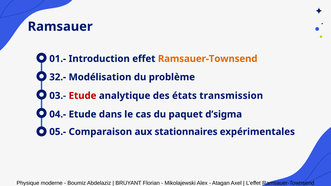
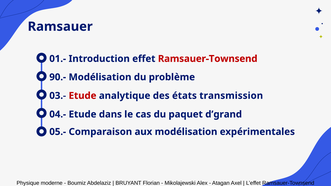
Ramsauer-Townsend colour: orange -> red (208, 59)
32.-: 32.- -> 90.- (58, 77)
d’sigma: d’sigma -> d’grand (224, 114)
aux stationnaires: stationnaires -> modélisation (186, 132)
